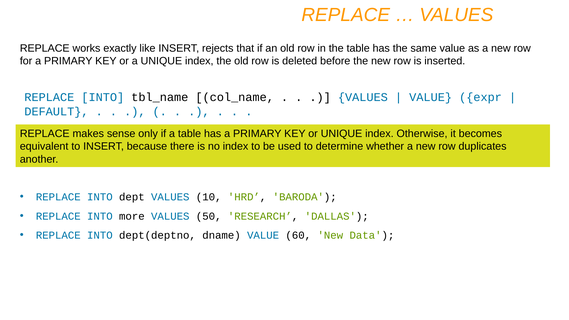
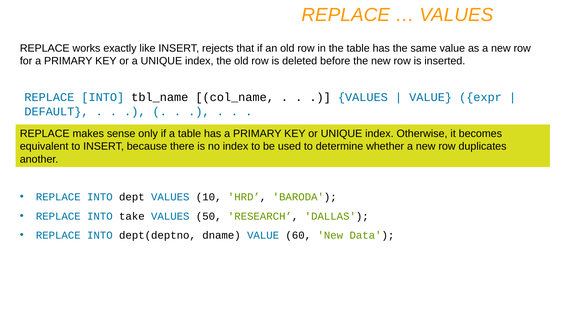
more: more -> take (132, 216)
